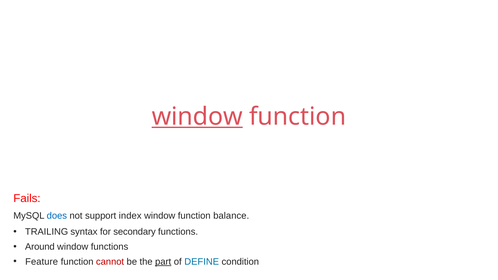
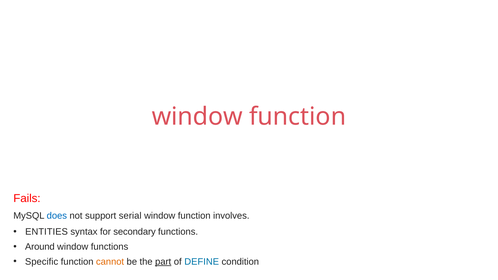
window underline: present -> none (197, 117)
index: index -> serial (130, 216)
balance: balance -> involves (231, 216)
TRAILING: TRAILING -> ENTITIES (47, 232)
Feature: Feature -> Specific (42, 262)
cannot colour: red -> orange (110, 262)
